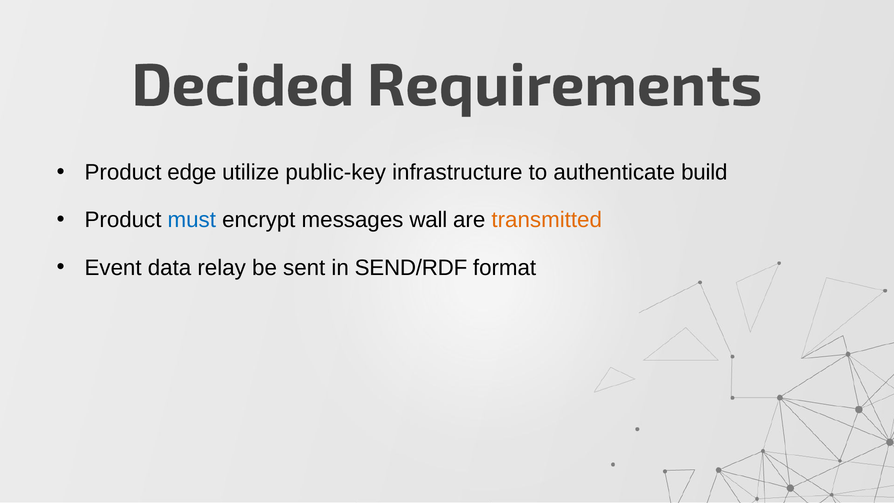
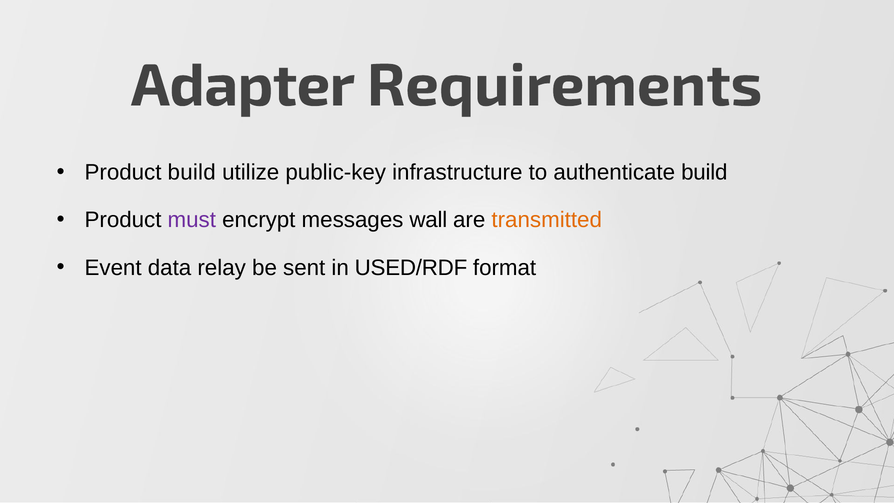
Decided: Decided -> Adapter (243, 86)
Product edge: edge -> build (192, 172)
must colour: blue -> purple (192, 220)
SEND/RDF: SEND/RDF -> USED/RDF (411, 268)
